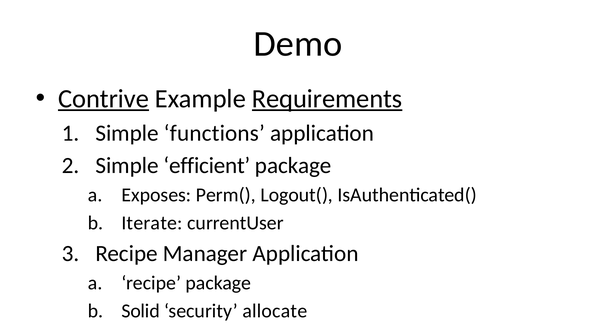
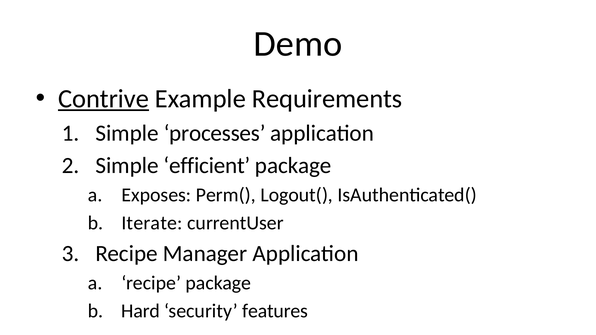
Requirements underline: present -> none (327, 99)
functions: functions -> processes (215, 133)
Solid: Solid -> Hard (141, 311)
allocate: allocate -> features (275, 311)
